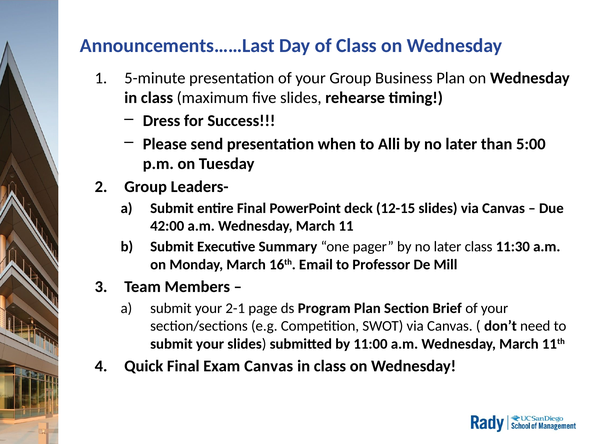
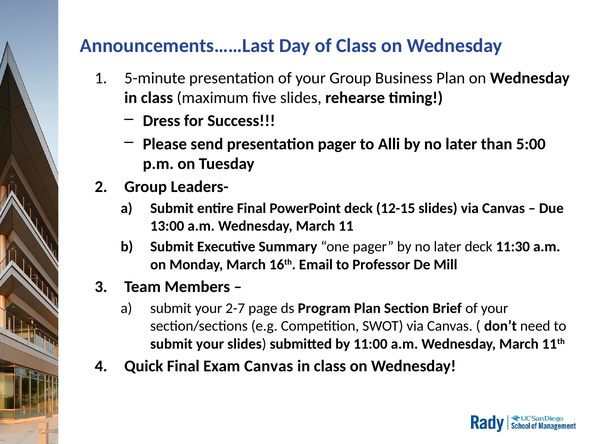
presentation when: when -> pager (337, 144)
42:00: 42:00 -> 13:00 (167, 226)
later class: class -> deck (479, 247)
2-1: 2-1 -> 2-7 (235, 308)
